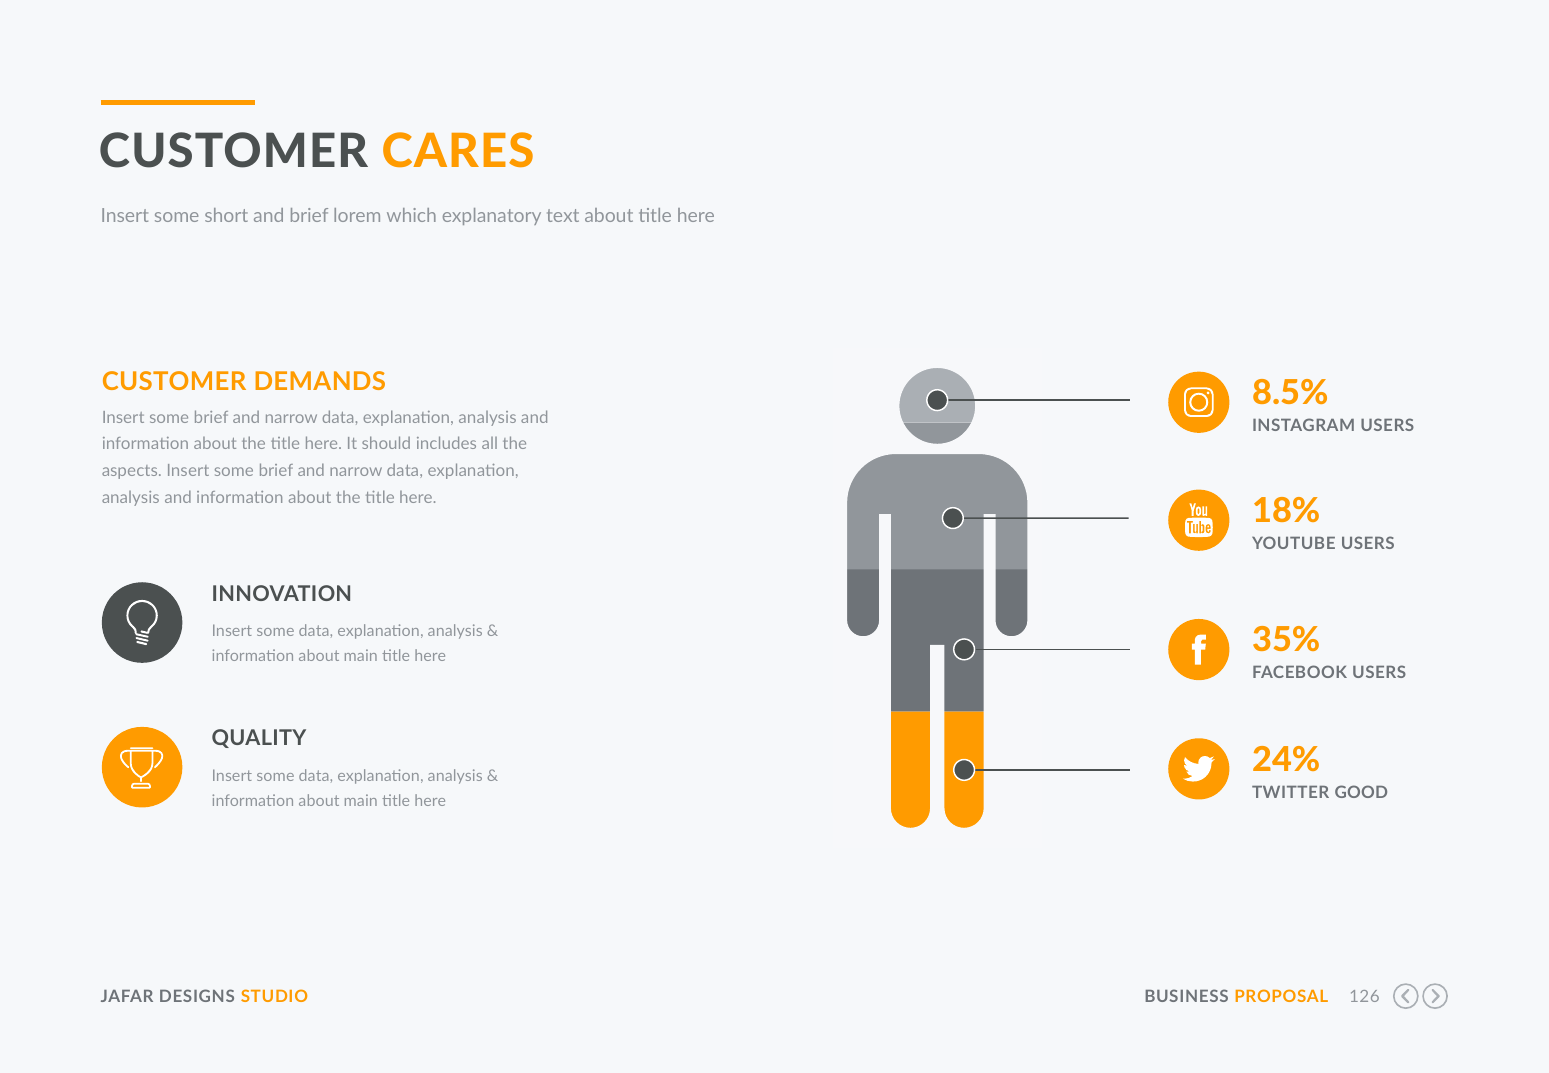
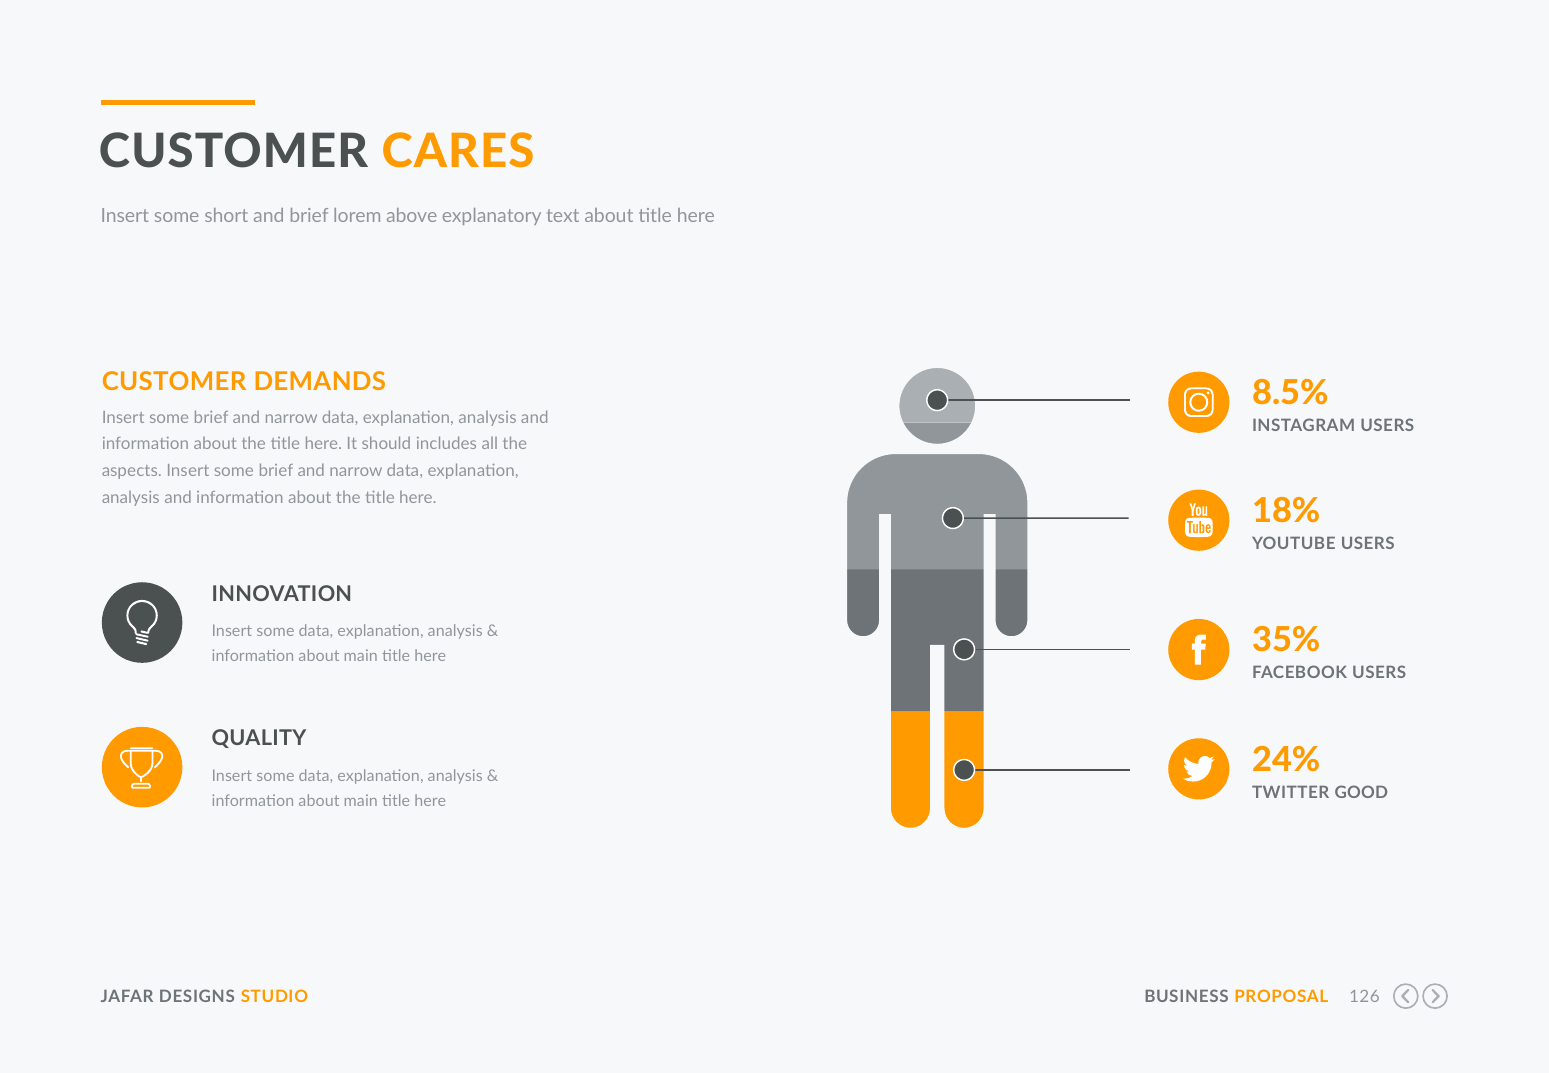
which: which -> above (412, 215)
